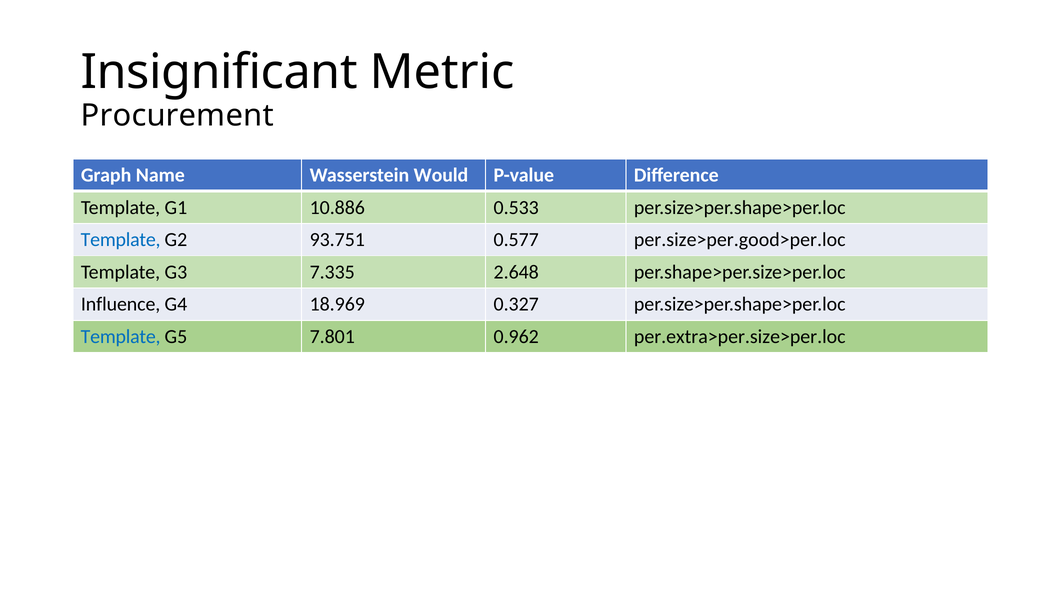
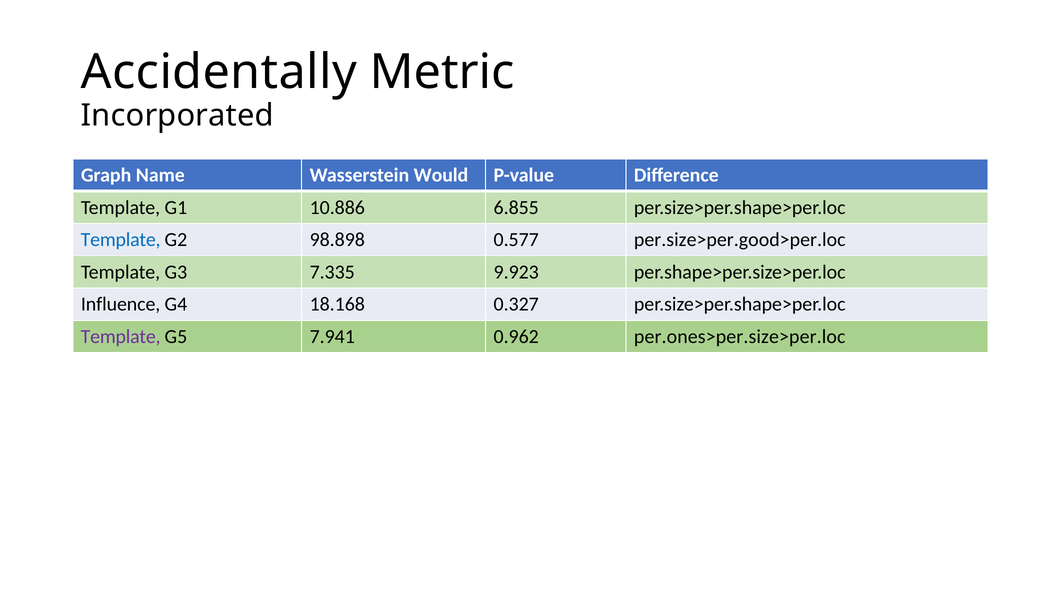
Insignificant: Insignificant -> Accidentally (219, 72)
Procurement: Procurement -> Incorporated (177, 116)
0.533: 0.533 -> 6.855 (516, 208)
93.751: 93.751 -> 98.898 (337, 240)
2.648: 2.648 -> 9.923 (516, 272)
18.969: 18.969 -> 18.168 (337, 304)
Template colour: blue -> purple (121, 337)
7.801: 7.801 -> 7.941 (332, 337)
per.extra>per.size>per.loc: per.extra>per.size>per.loc -> per.ones>per.size>per.loc (740, 337)
